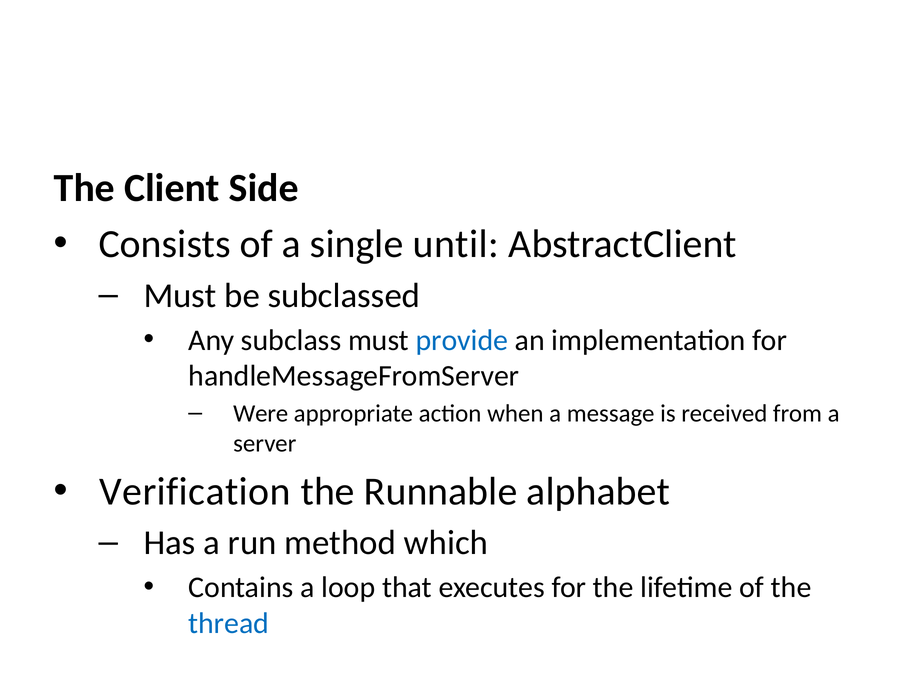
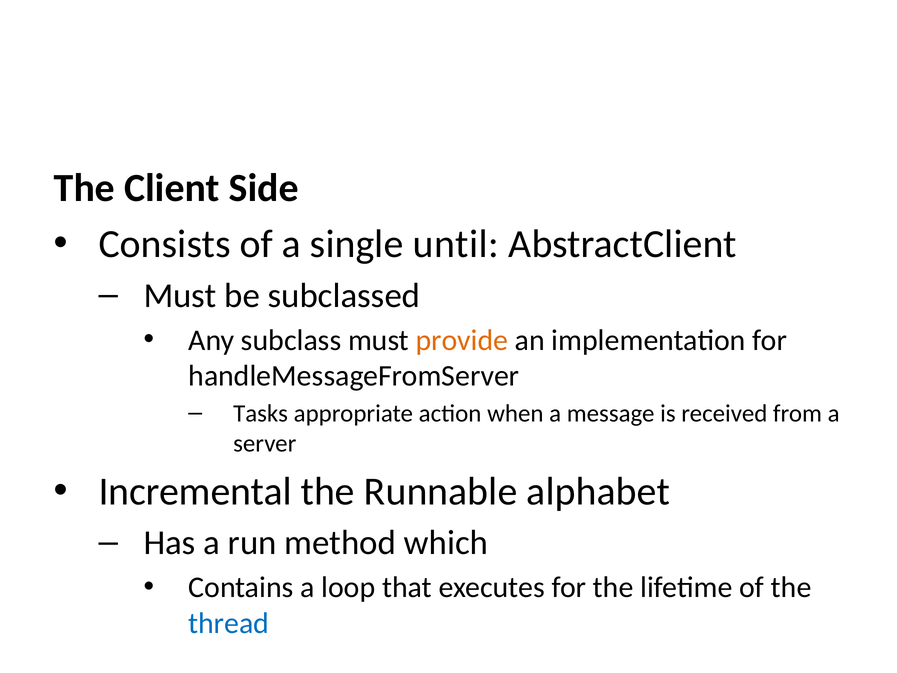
provide colour: blue -> orange (462, 340)
Were: Were -> Tasks (261, 413)
Verification: Verification -> Incremental (195, 491)
